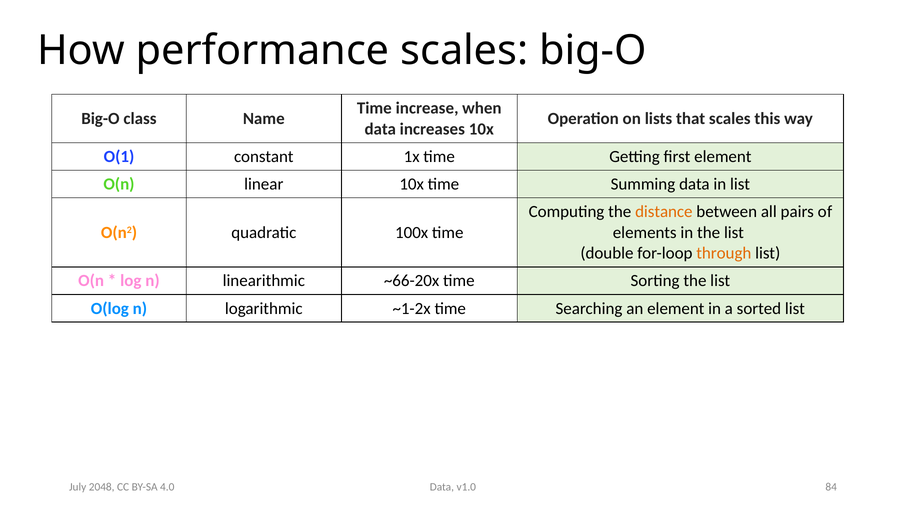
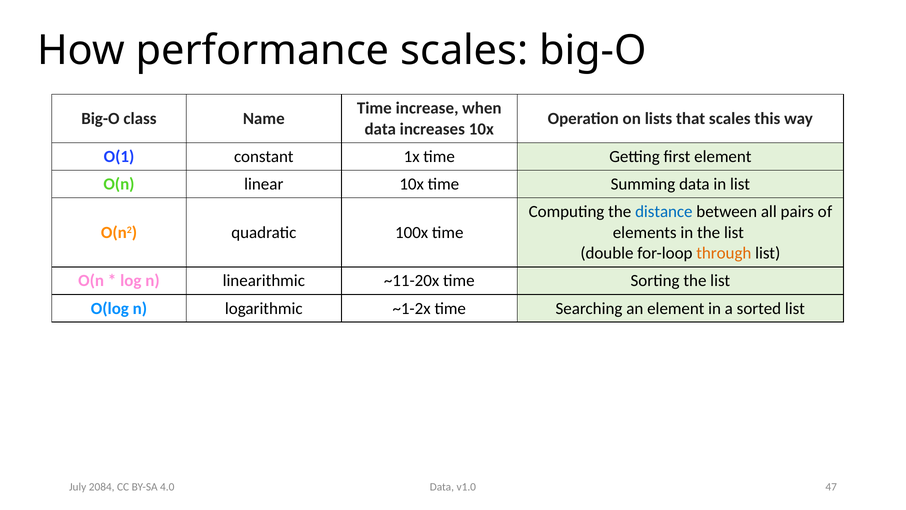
distance colour: orange -> blue (664, 212)
~66-20x: ~66-20x -> ~11-20x (412, 281)
84: 84 -> 47 (831, 487)
2048: 2048 -> 2084 (102, 487)
